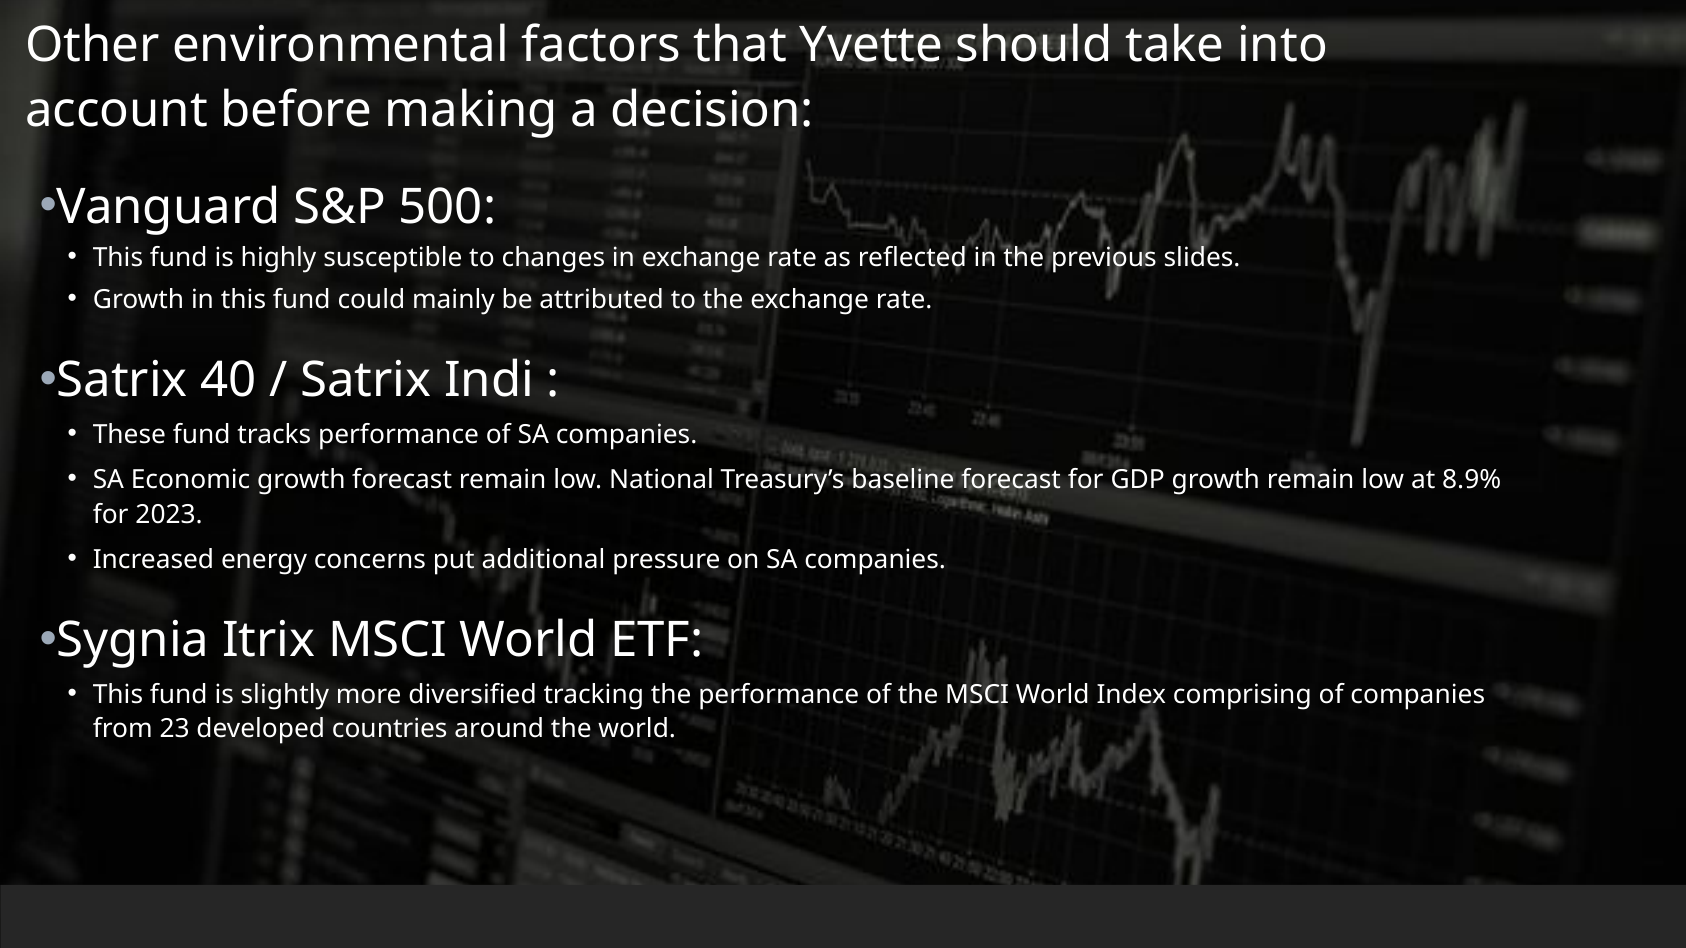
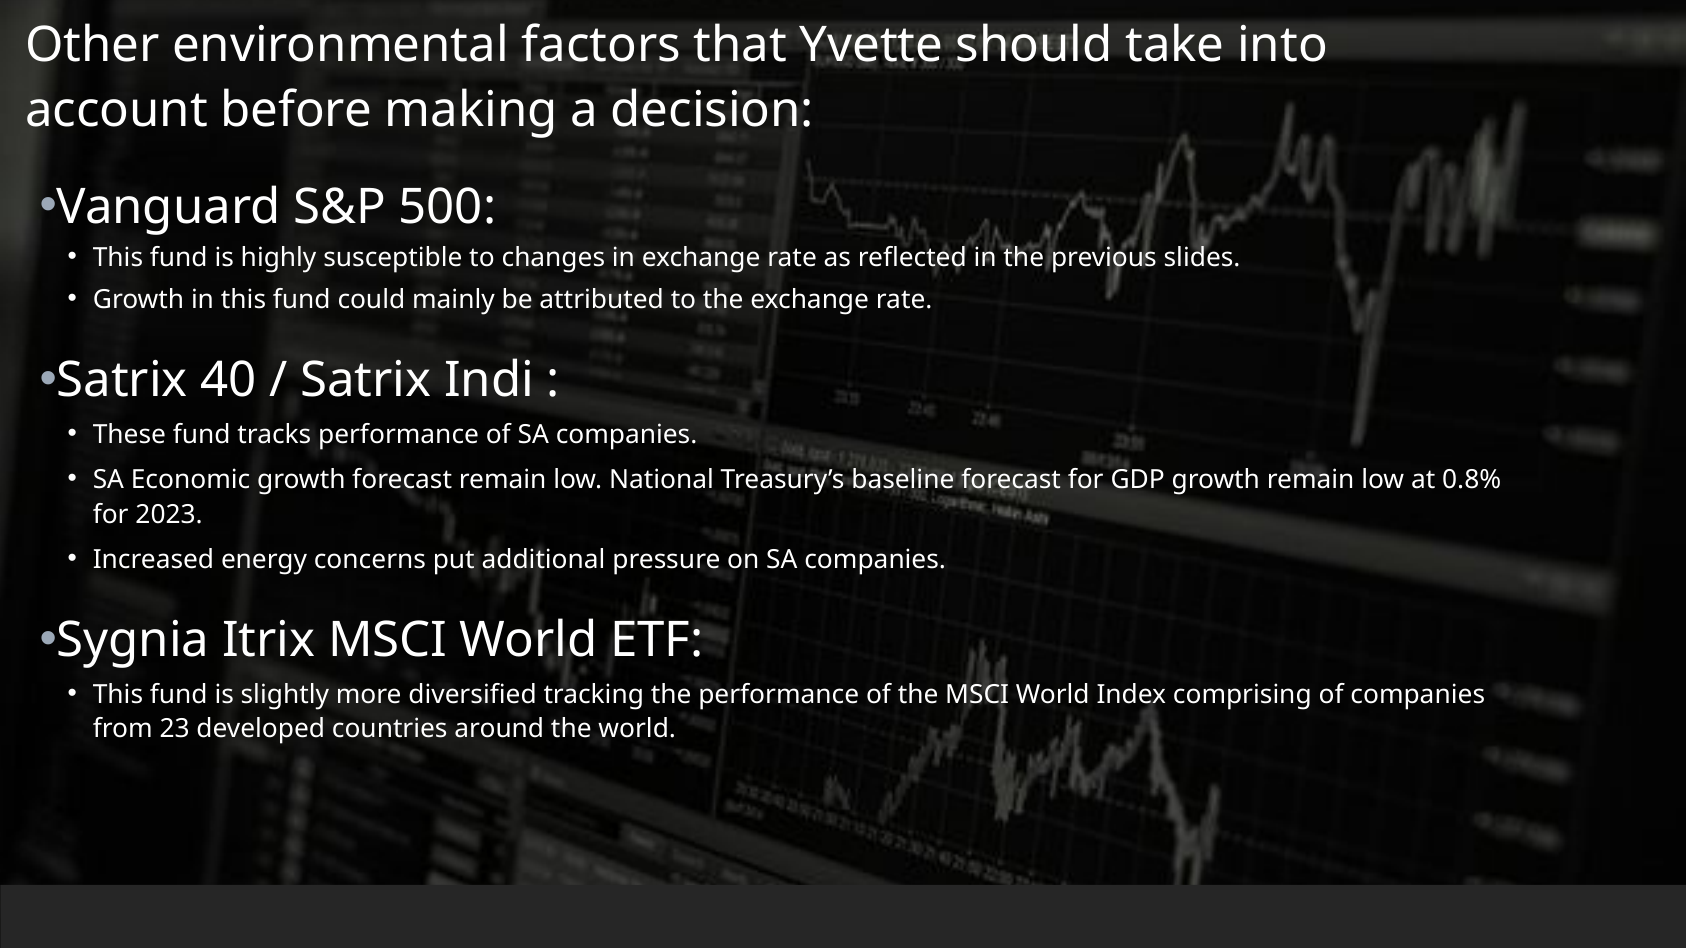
8.9%: 8.9% -> 0.8% (1472, 480)
